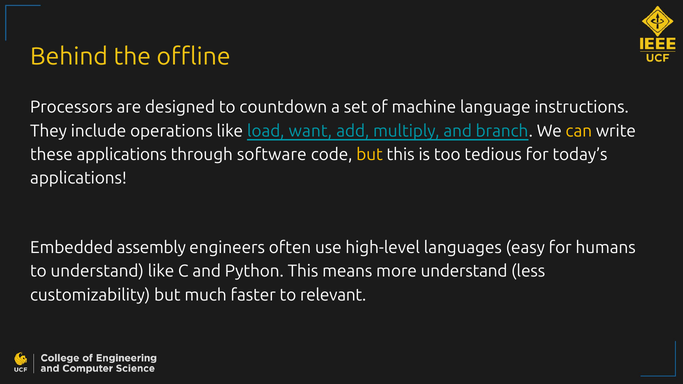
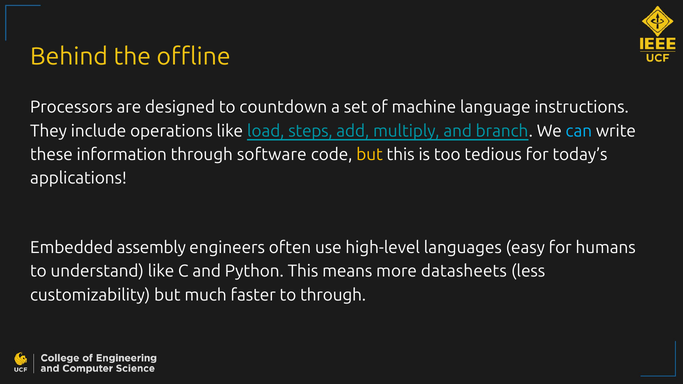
want: want -> steps (310, 131)
can colour: yellow -> light blue (579, 131)
these applications: applications -> information (122, 155)
more understand: understand -> datasheets (464, 271)
to relevant: relevant -> through (333, 295)
